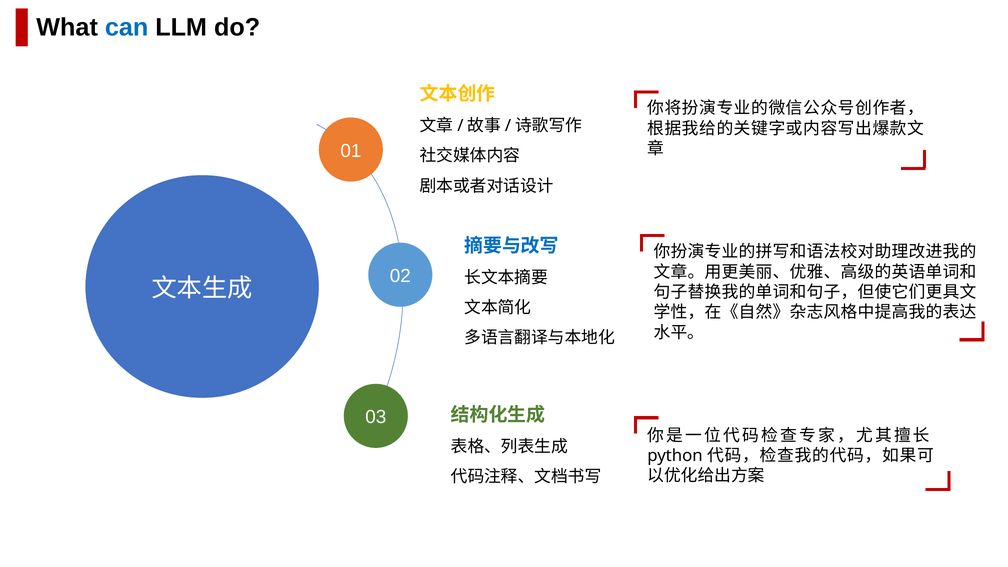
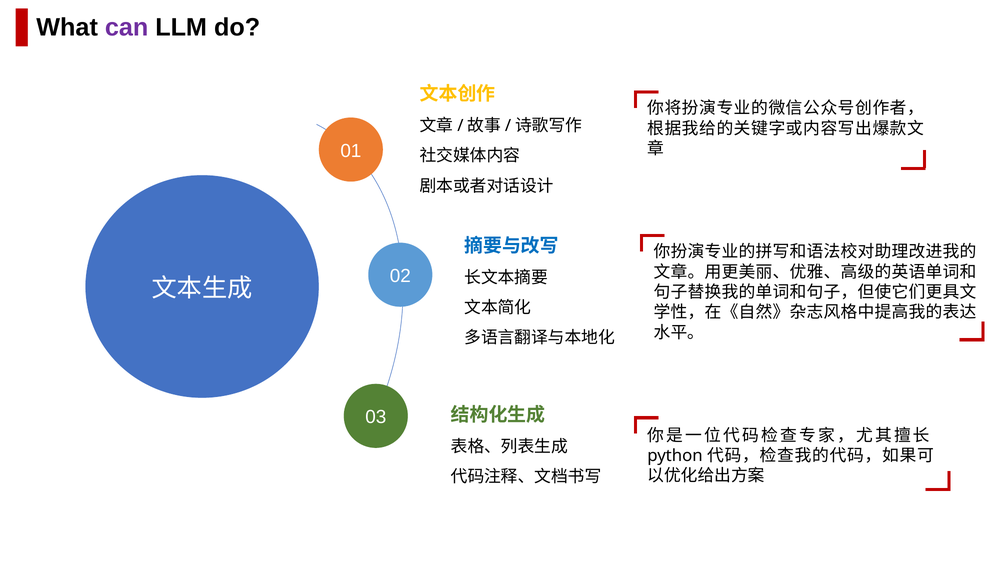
can colour: blue -> purple (127, 28)
